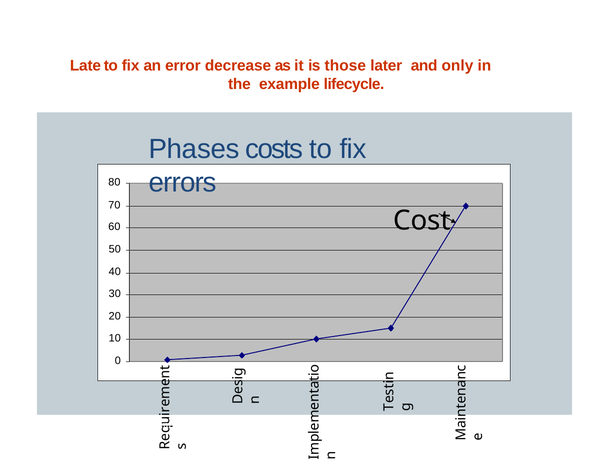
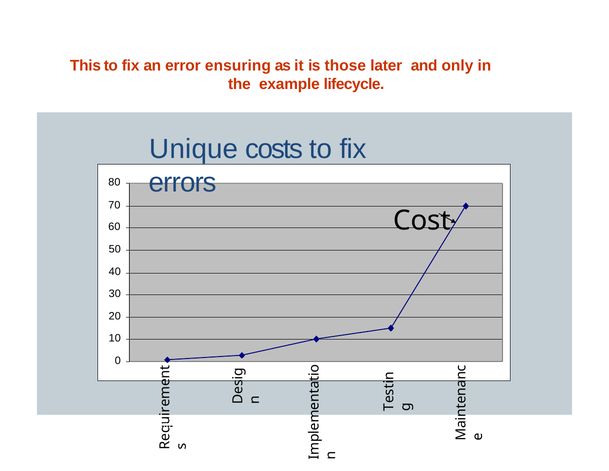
Late: Late -> This (85, 66)
decrease: decrease -> ensuring (238, 66)
Phases: Phases -> Unique (194, 149)
